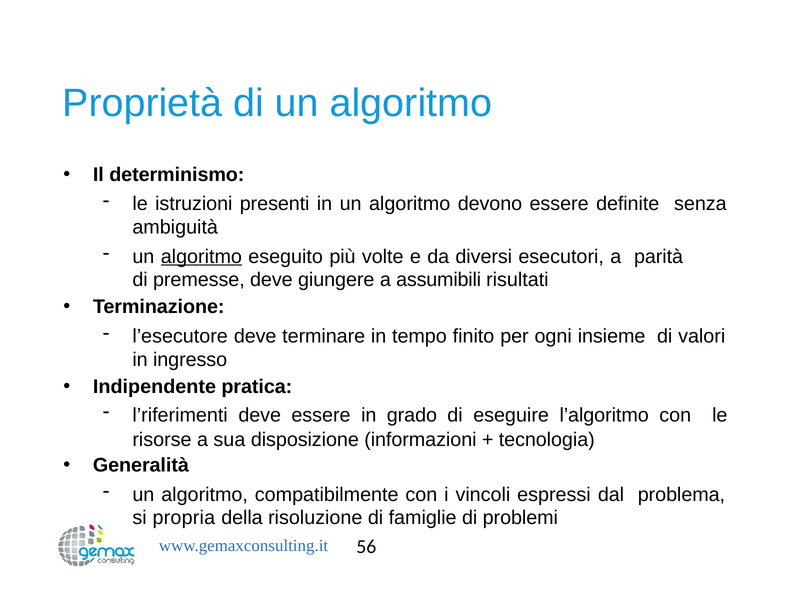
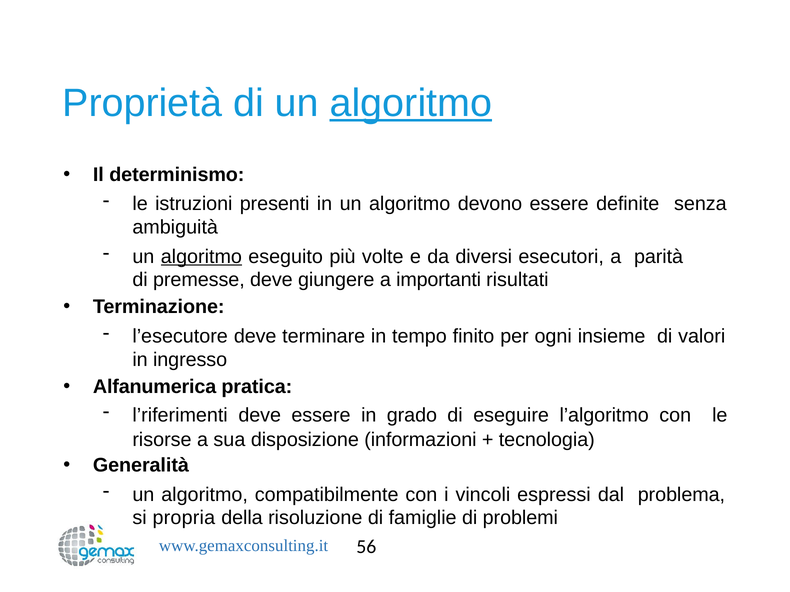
algoritmo underline: none -> present (411, 103)
assumibili: assumibili -> importanti (439, 280)
Indipendente: Indipendente -> Alfanumerica (155, 387)
